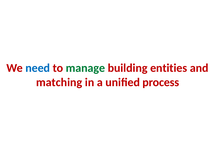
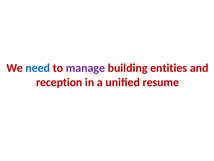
manage colour: green -> purple (85, 68)
matching: matching -> reception (59, 82)
process: process -> resume (161, 82)
